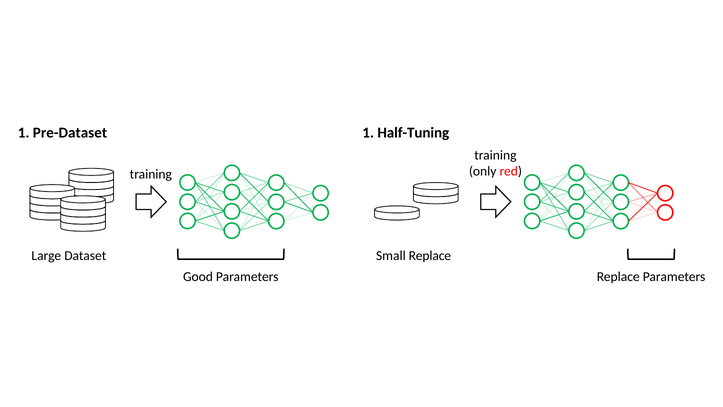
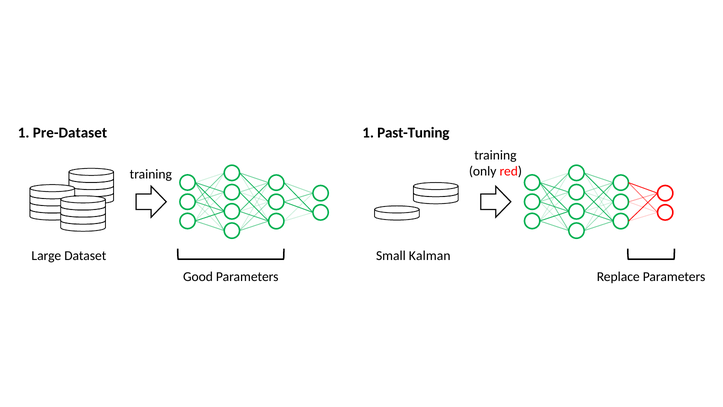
Half-Tuning: Half-Tuning -> Past-Tuning (413, 132)
Small Replace: Replace -> Kalman (430, 256)
